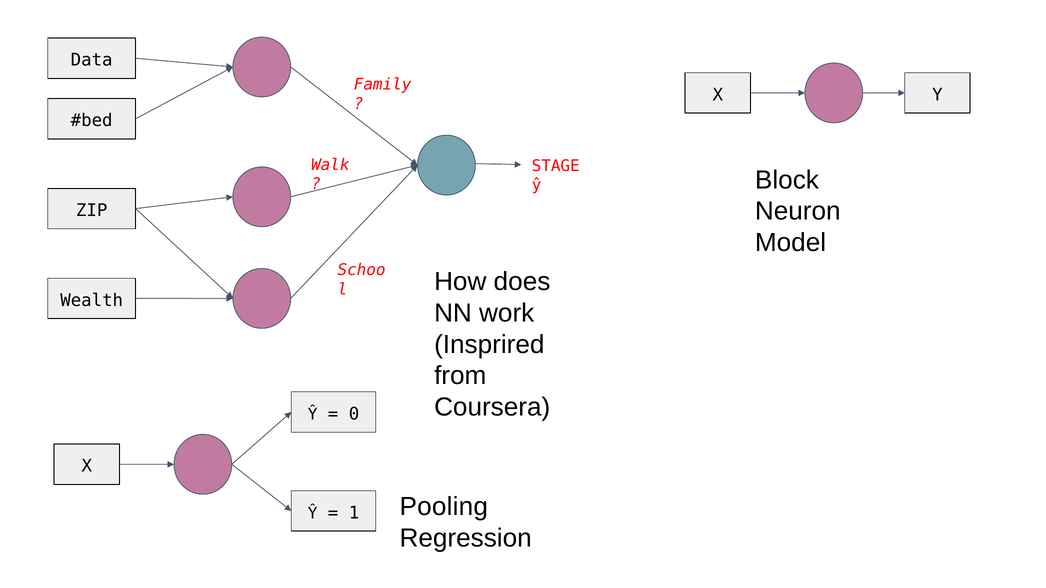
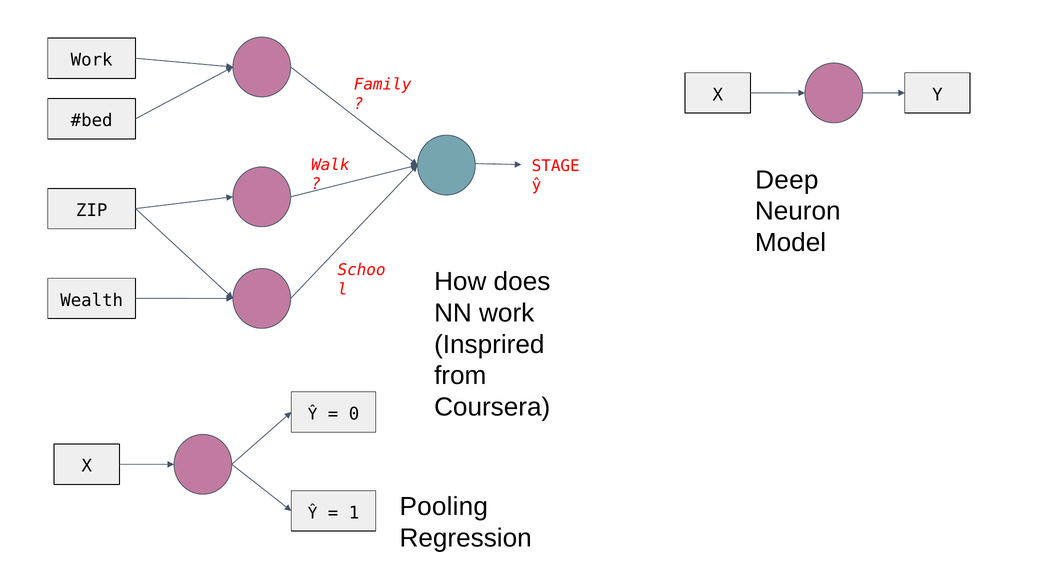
Data: Data -> Work (92, 60)
Block: Block -> Deep (787, 180)
